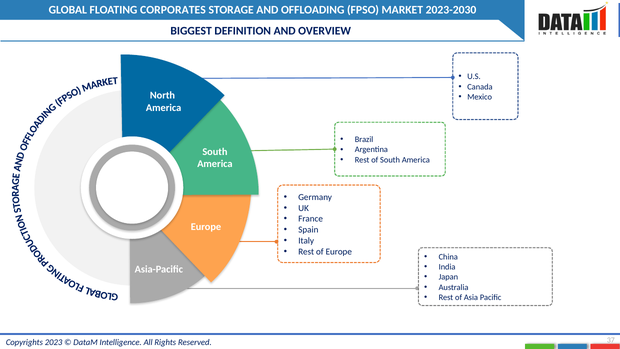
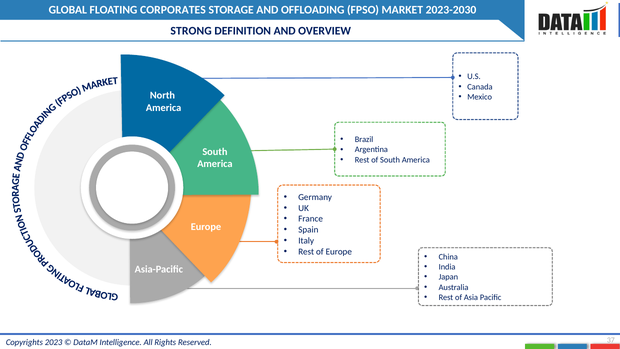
BIGGEST: BIGGEST -> STRONG (191, 31)
